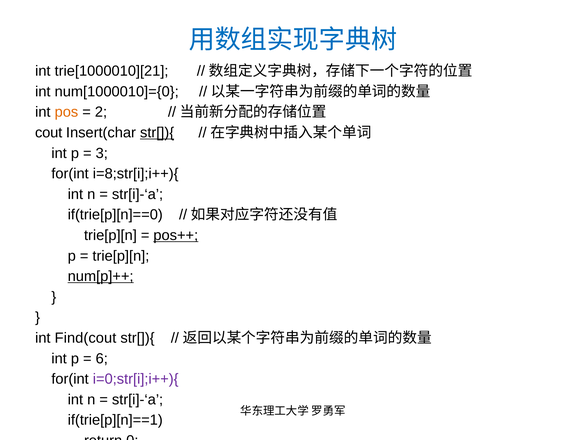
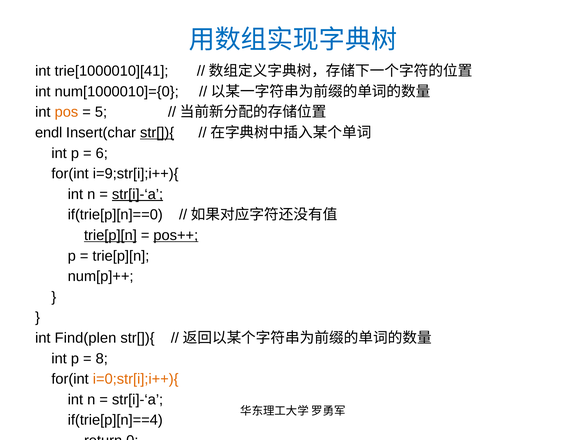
trie[1000010][21: trie[1000010][21 -> trie[1000010][41 (112, 71)
2: 2 -> 5 (101, 112)
cout: cout -> endl (49, 133)
3: 3 -> 6 (102, 153)
i=8;str[i];i++){: i=8;str[i];i++){ -> i=9;str[i];i++){ (136, 174)
str[i]-‘a underline: none -> present (138, 194)
trie[p][n underline: none -> present (110, 235)
num[p]++ underline: present -> none (101, 276)
Find(cout: Find(cout -> Find(plen (86, 338)
6: 6 -> 8 (102, 358)
i=0;str[i];i++){ colour: purple -> orange (136, 379)
if(trie[p][n]==1: if(trie[p][n]==1 -> if(trie[p][n]==4 (115, 420)
